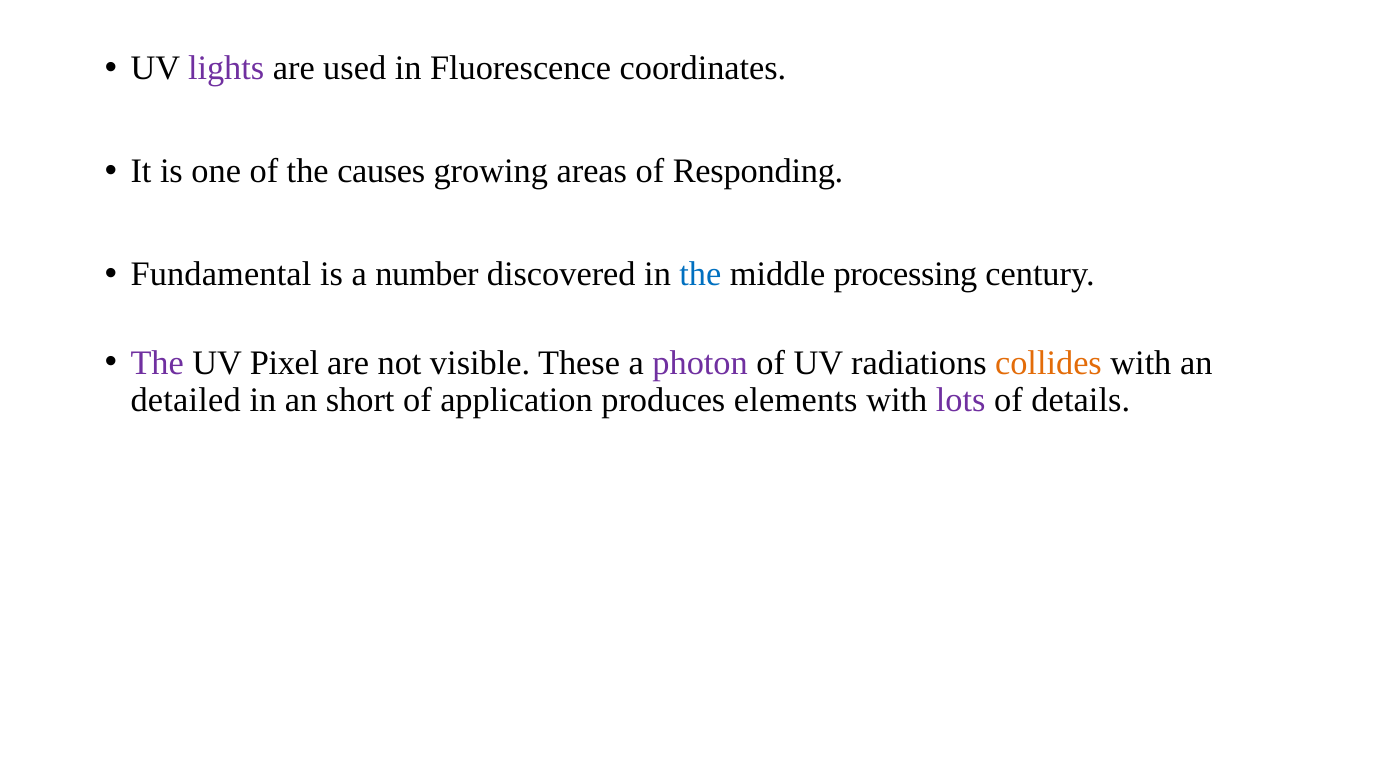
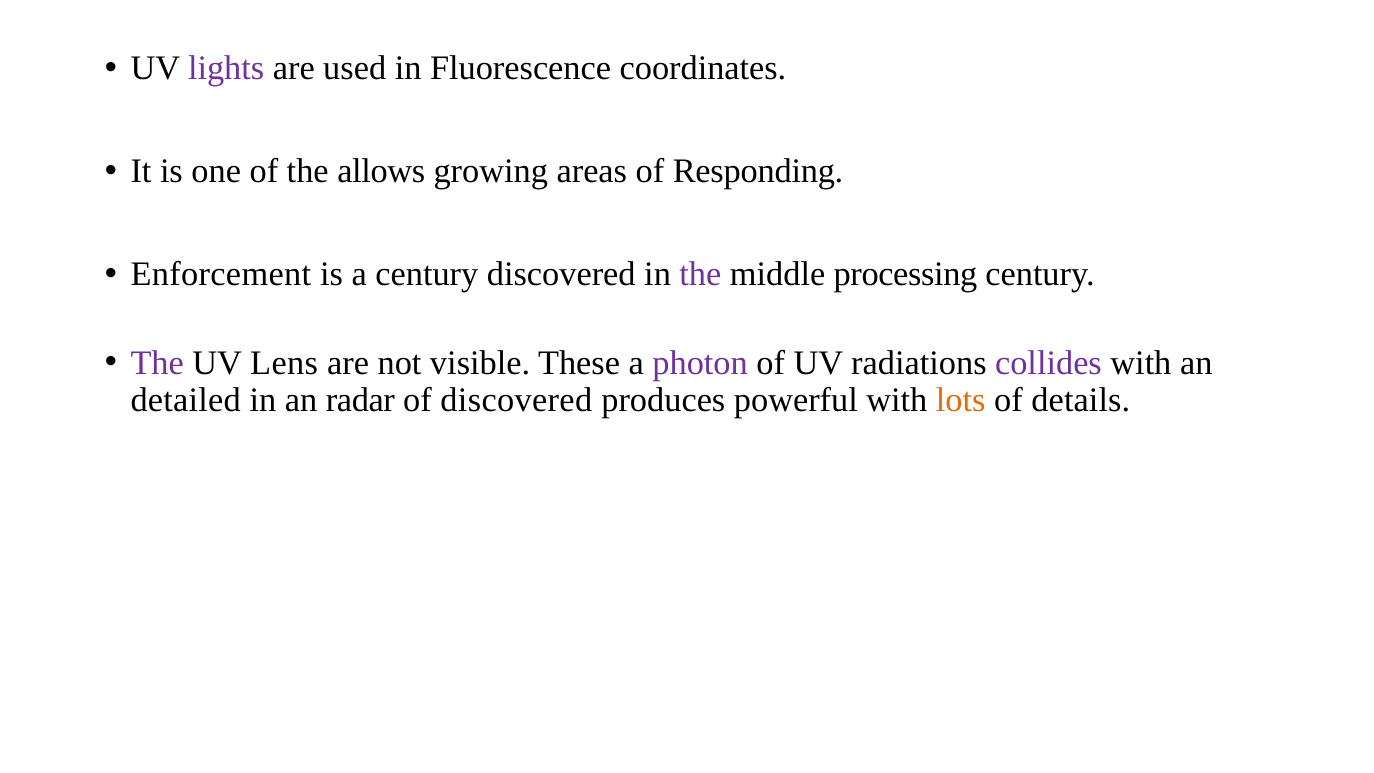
causes: causes -> allows (381, 171)
Fundamental: Fundamental -> Enforcement (221, 274)
a number: number -> century (427, 274)
the colour: blue -> purple (700, 274)
Pixel: Pixel -> Lens (284, 363)
collides colour: orange -> purple (1048, 363)
short: short -> radar (360, 400)
of application: application -> discovered (516, 400)
elements: elements -> powerful (796, 400)
lots colour: purple -> orange (961, 400)
